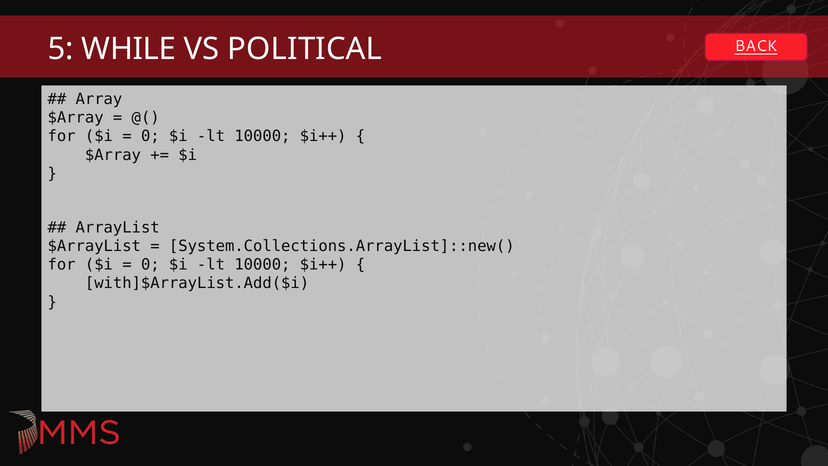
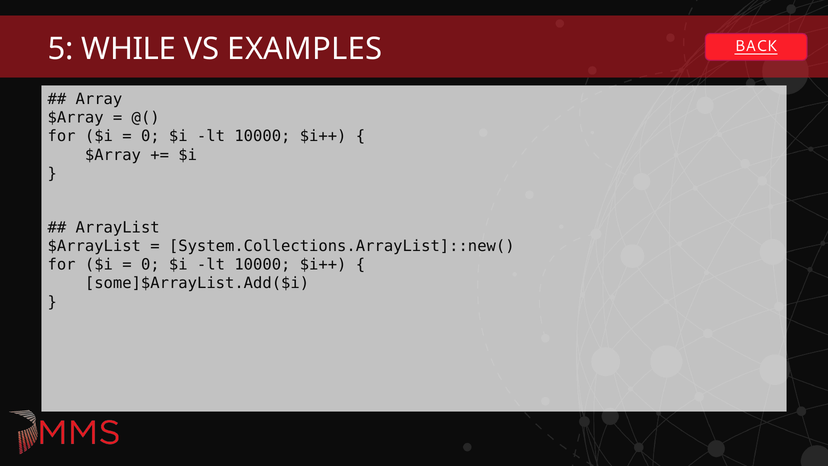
POLITICAL: POLITICAL -> EXAMPLES (305, 49)
with]$ArrayList.Add($i: with]$ArrayList.Add($i -> some]$ArrayList.Add($i (197, 283)
